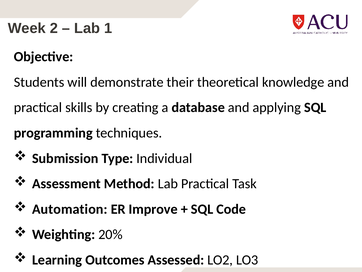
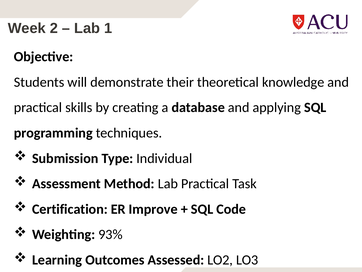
Automation: Automation -> Certification (70, 209)
20%: 20% -> 93% (110, 234)
